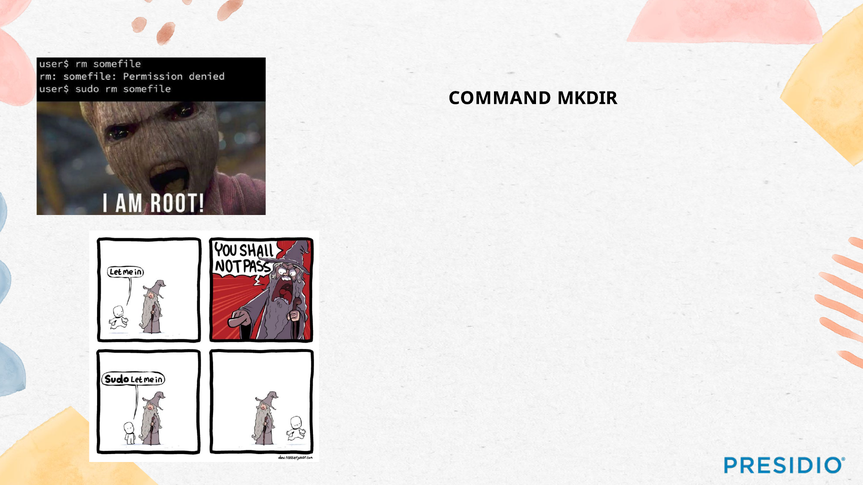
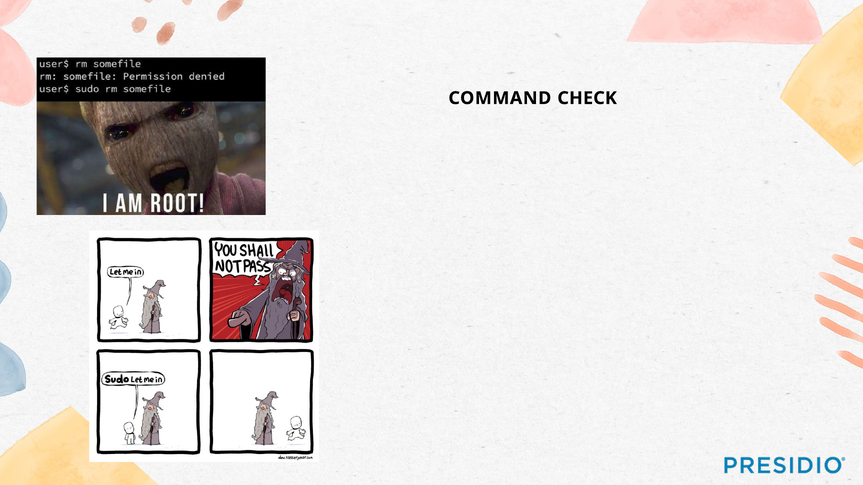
MKDIR: MKDIR -> CHECK (587, 98)
